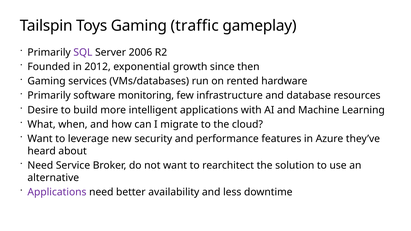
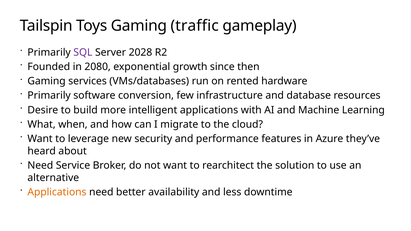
2006: 2006 -> 2028 (140, 53)
2012: 2012 -> 2080 (98, 67)
monitoring: monitoring -> conversion (146, 96)
Applications colour: purple -> orange (57, 192)
